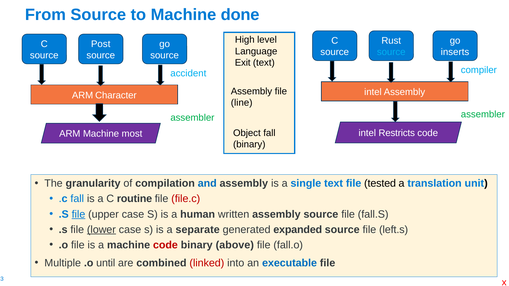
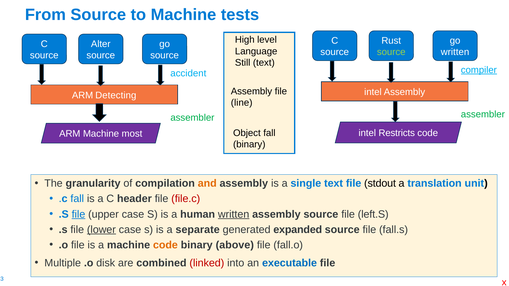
done: done -> tests (240, 15)
Post: Post -> Alter (101, 44)
source colour: light blue -> light green (391, 52)
inserts: inserts -> written (455, 52)
Exit: Exit -> Still (243, 63)
compiler underline: none -> present (479, 70)
Character: Character -> Detecting (116, 95)
and colour: blue -> orange (207, 184)
tested: tested -> stdout (380, 184)
routine: routine -> header (134, 199)
written underline: none -> present (234, 214)
fall.S: fall.S -> left.S (373, 214)
left.s: left.s -> fall.s (394, 230)
code colour: red -> orange (165, 245)
until: until -> disk (106, 263)
